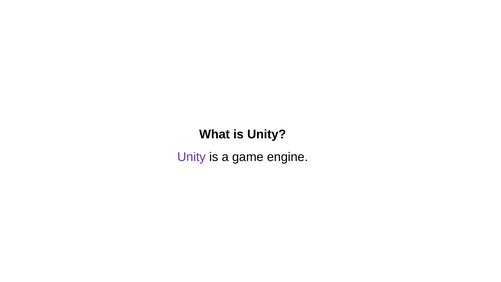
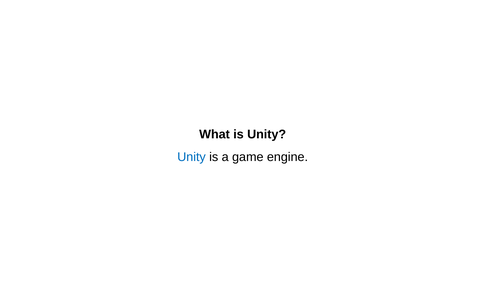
Unity colour: purple -> blue (192, 157)
